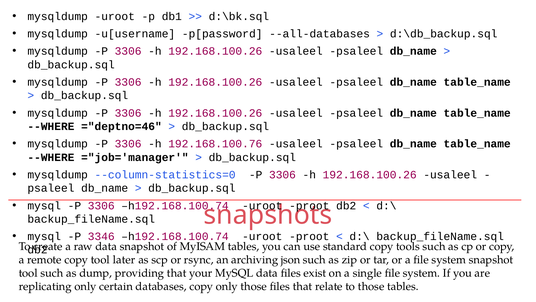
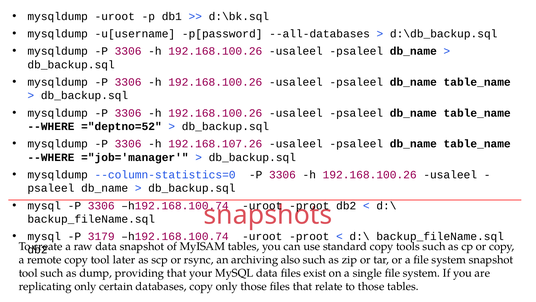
="deptno=46: ="deptno=46 -> ="deptno=52 (121, 126)
192.168.100.76: 192.168.100.76 -> 192.168.107.26 (215, 144)
3346: 3346 -> 3179 (101, 236)
json: json -> also (291, 259)
